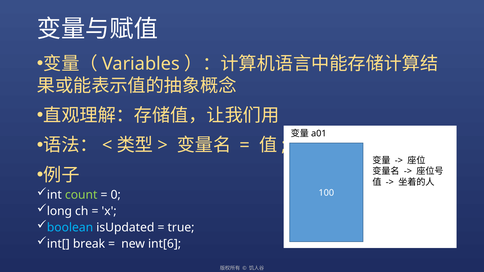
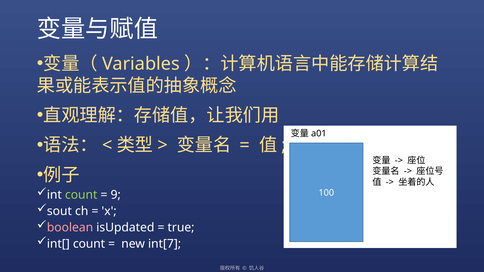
0: 0 -> 9 (116, 195)
long: long -> sout (59, 211)
boolean colour: light blue -> pink (70, 228)
int[ break: break -> count (89, 244)
int[6: int[6 -> int[7 (165, 244)
